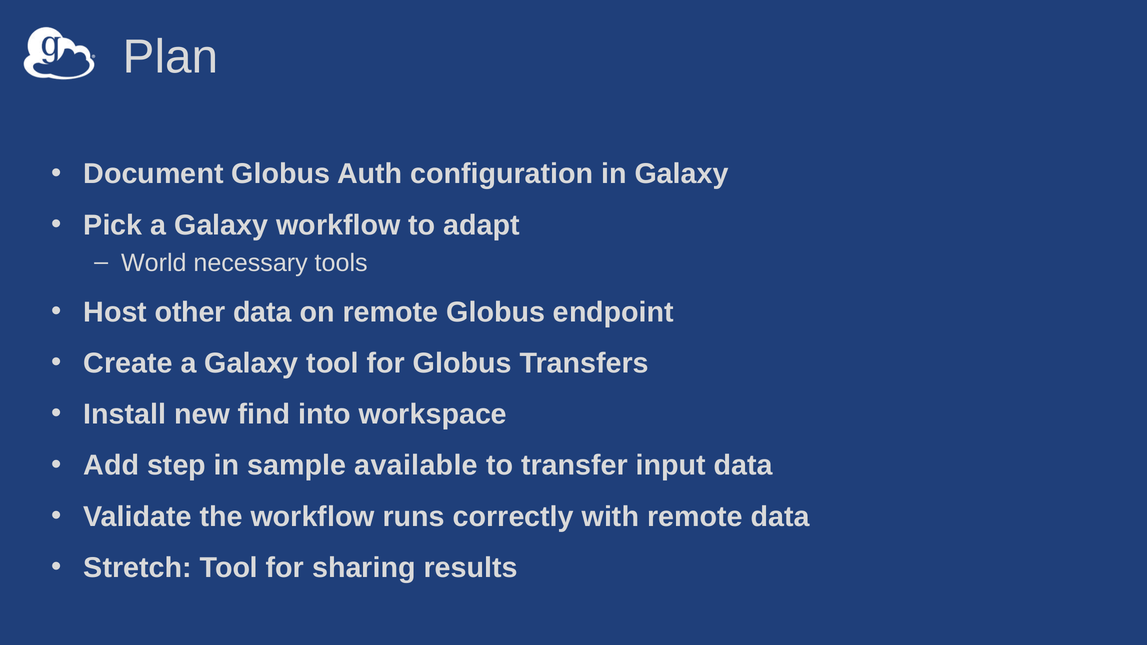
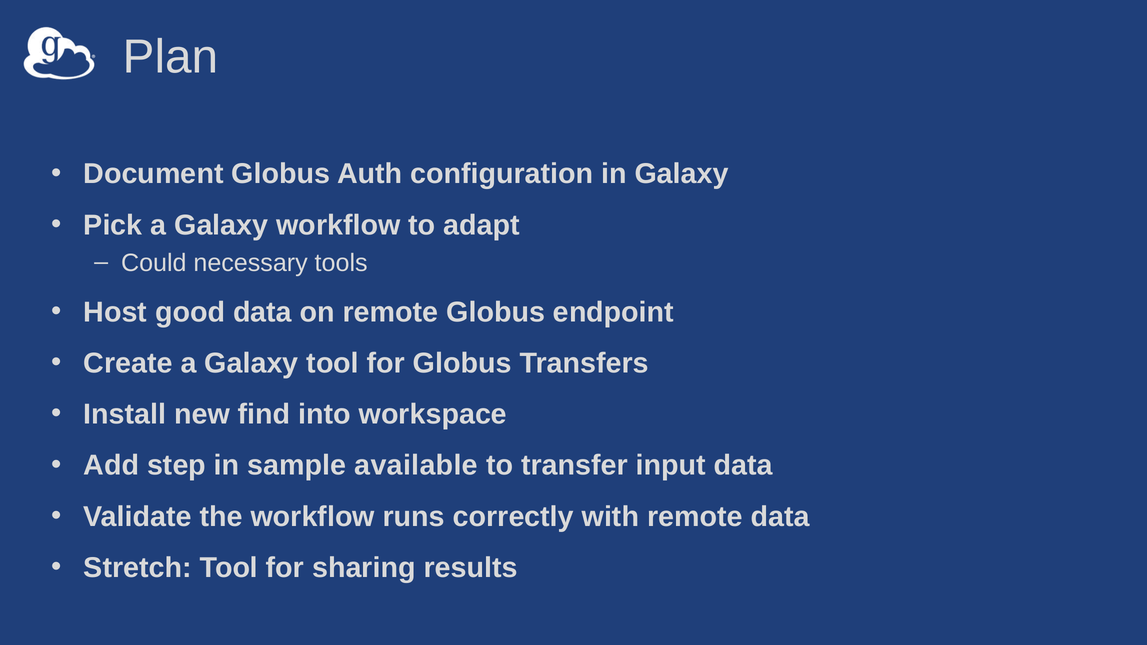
World: World -> Could (154, 263)
other: other -> good (190, 312)
